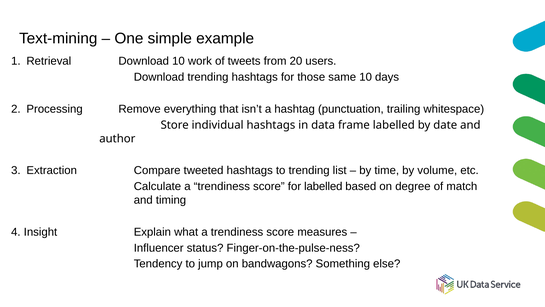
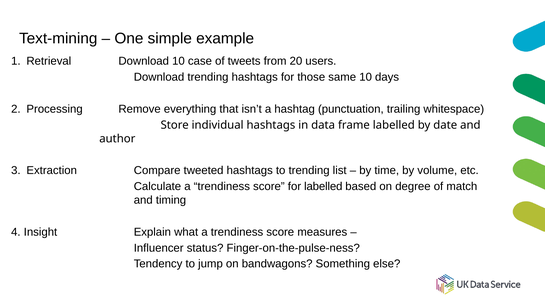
work: work -> case (200, 61)
